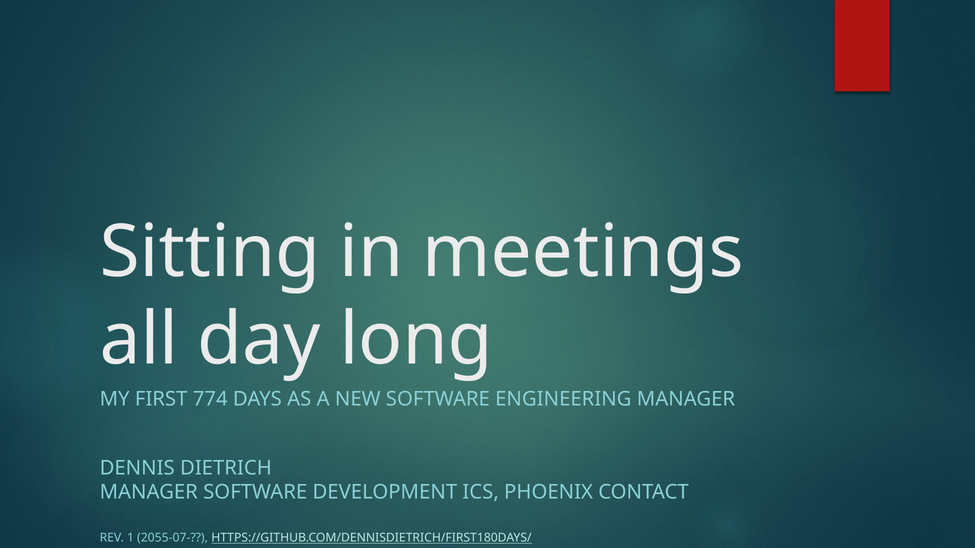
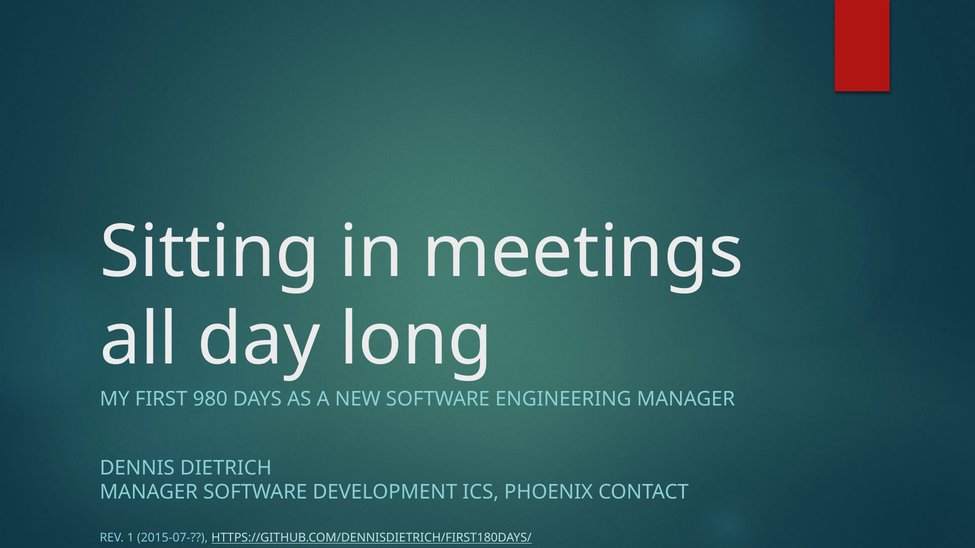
774: 774 -> 980 (210, 399)
2055-07-: 2055-07- -> 2015-07- (173, 538)
